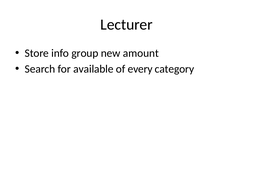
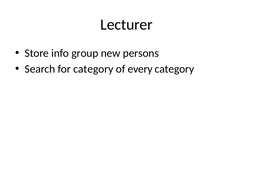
amount: amount -> persons (141, 53)
for available: available -> category (93, 69)
